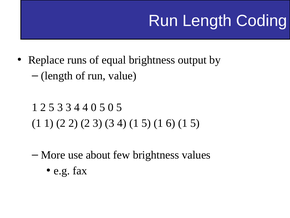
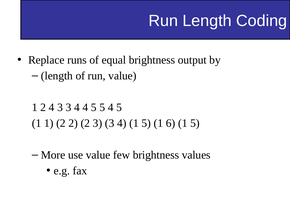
2 5: 5 -> 4 (52, 107)
4 4 0: 0 -> 5 (94, 107)
5 0: 0 -> 4 (111, 107)
use about: about -> value (98, 155)
